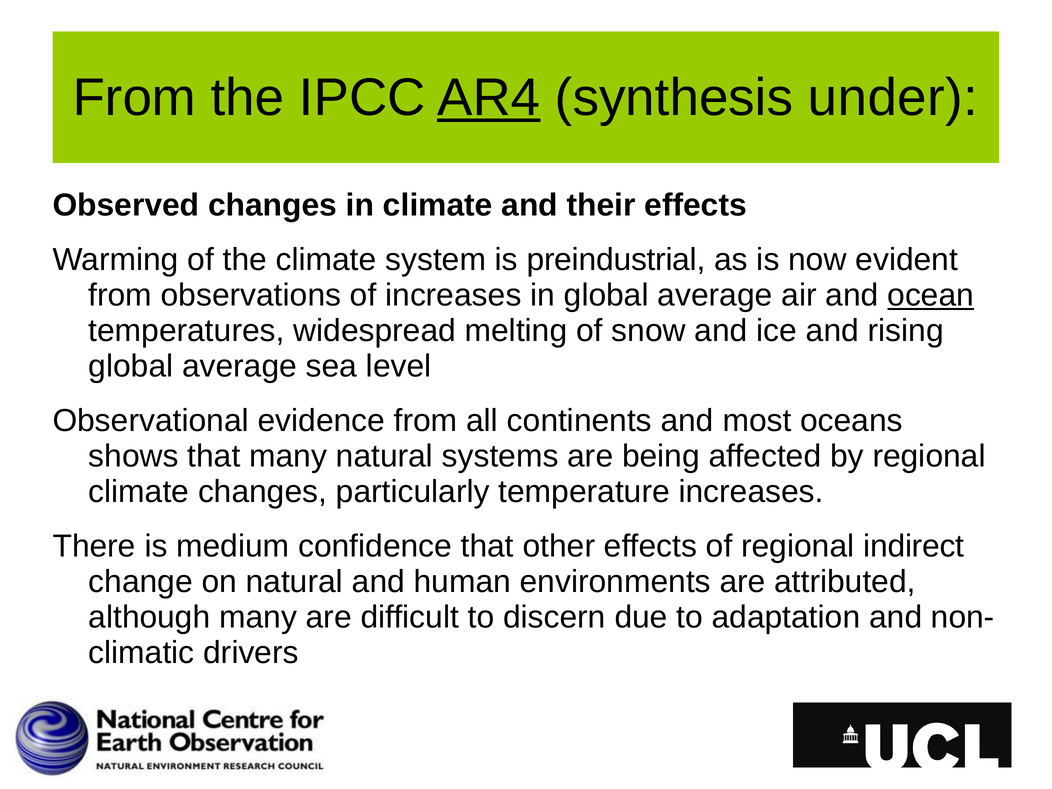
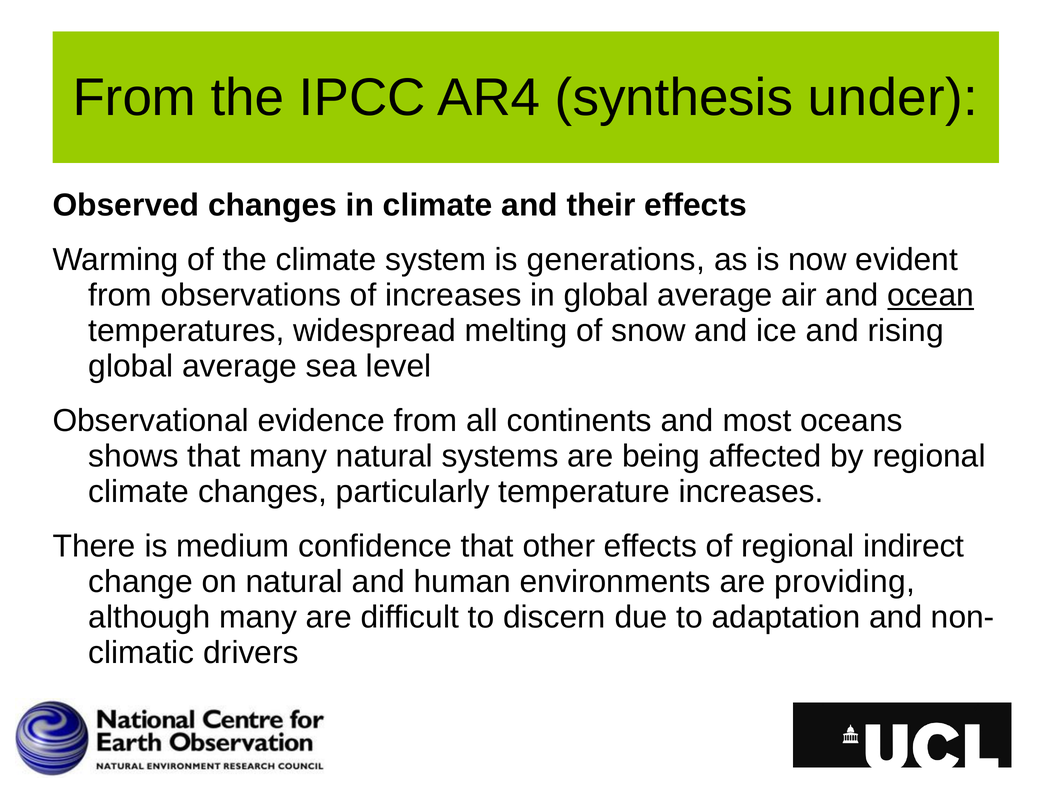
AR4 underline: present -> none (489, 98)
preindustrial: preindustrial -> generations (616, 260)
attributed: attributed -> providing (845, 582)
